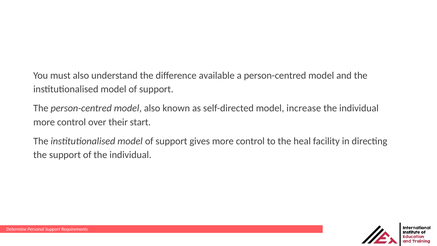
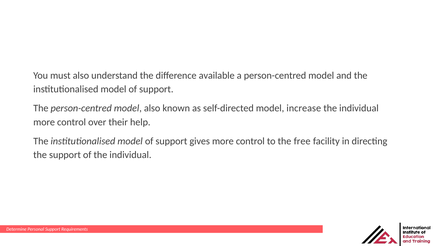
start: start -> help (140, 122)
heal: heal -> free (302, 141)
